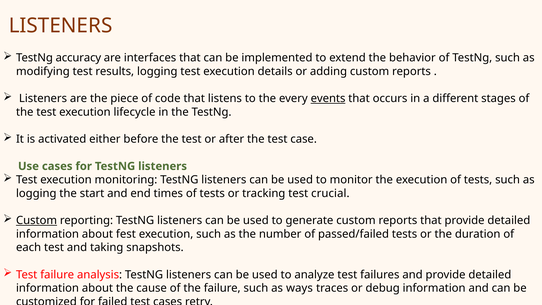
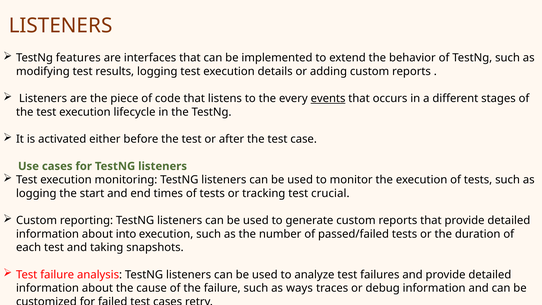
accuracy: accuracy -> features (78, 58)
Custom underline: present -> none (37, 220)
fest: fest -> into (126, 234)
